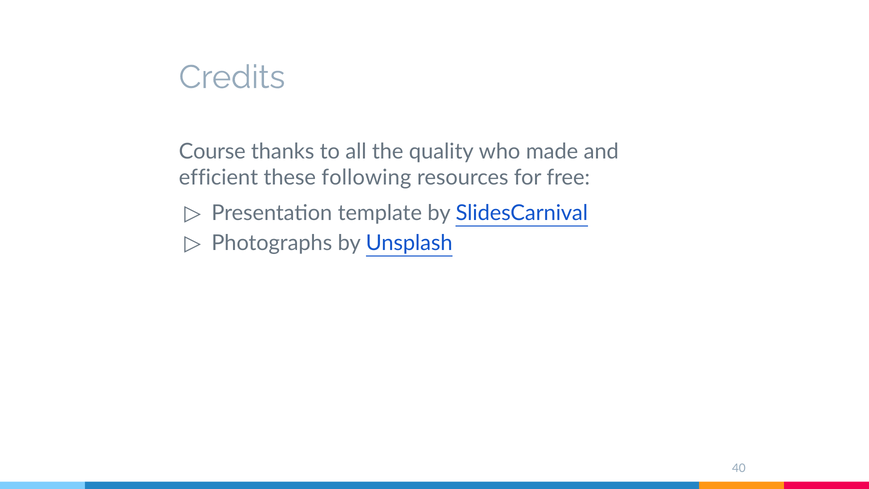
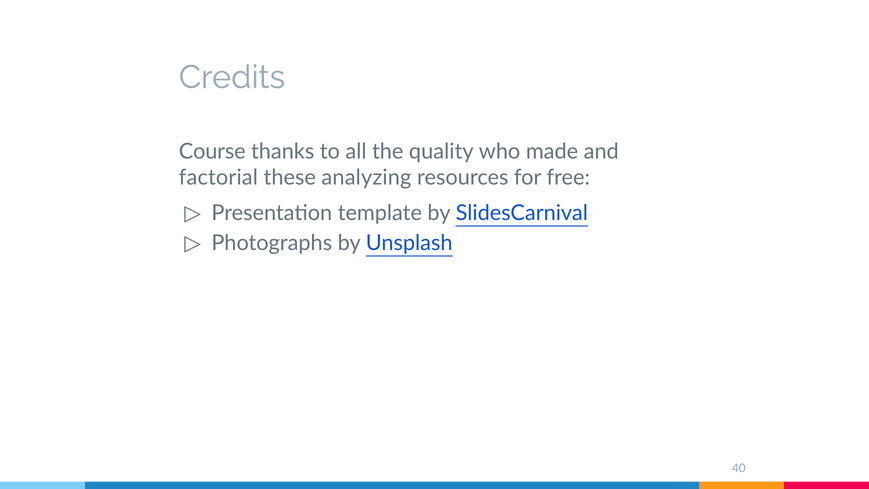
efficient: efficient -> factorial (218, 178)
following: following -> analyzing (366, 178)
